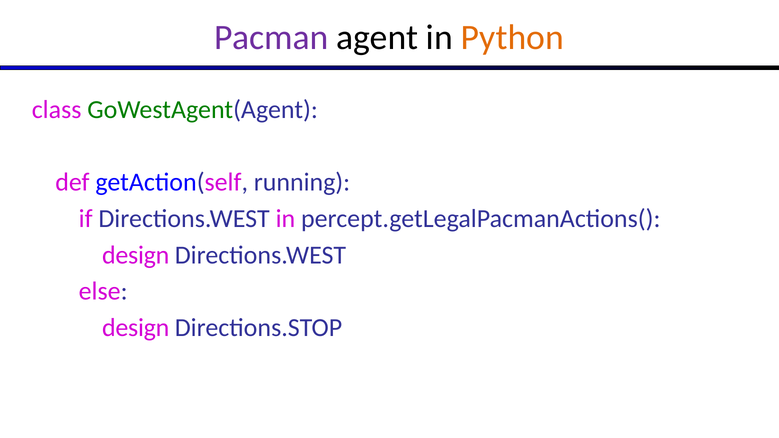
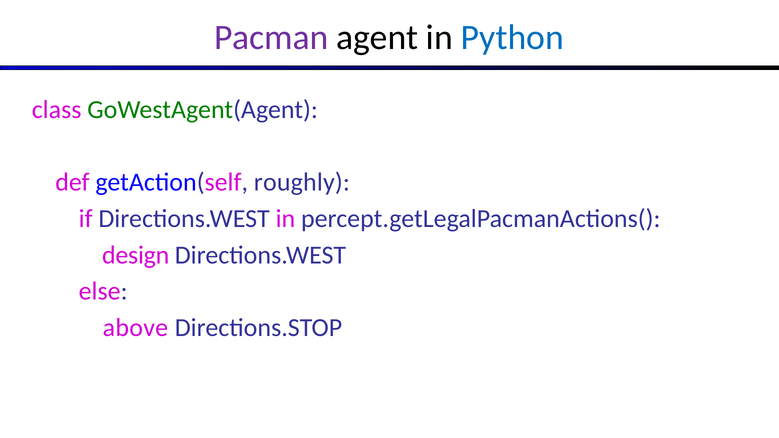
Python colour: orange -> blue (513, 37)
running: running -> roughly (302, 182)
design: design -> above (135, 328)
